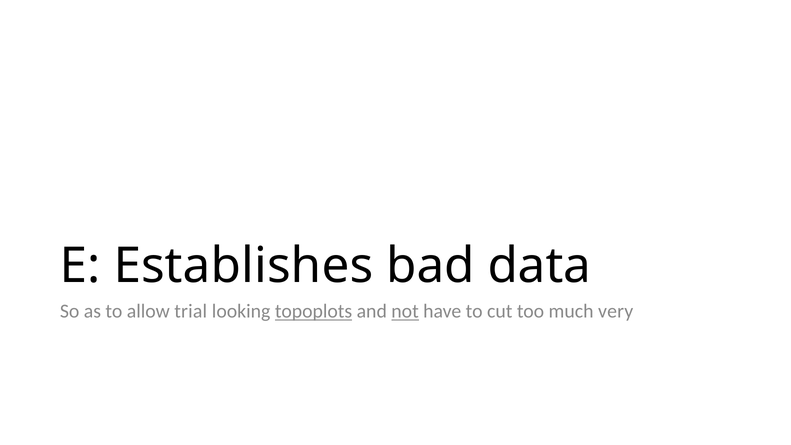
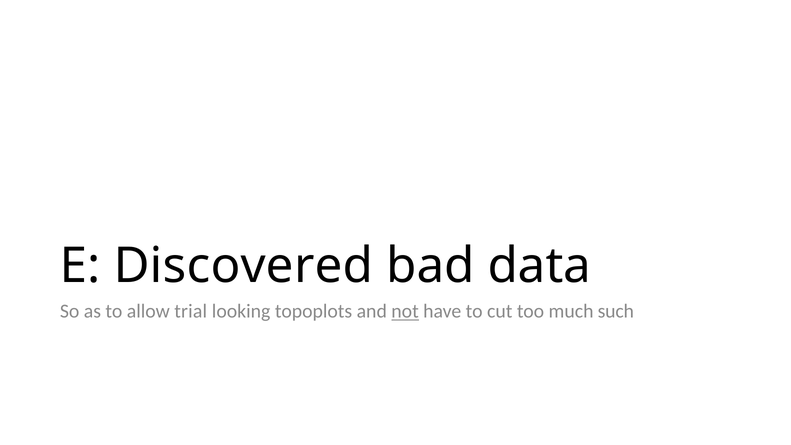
Establishes: Establishes -> Discovered (243, 266)
topoplots underline: present -> none (314, 311)
very: very -> such (616, 311)
